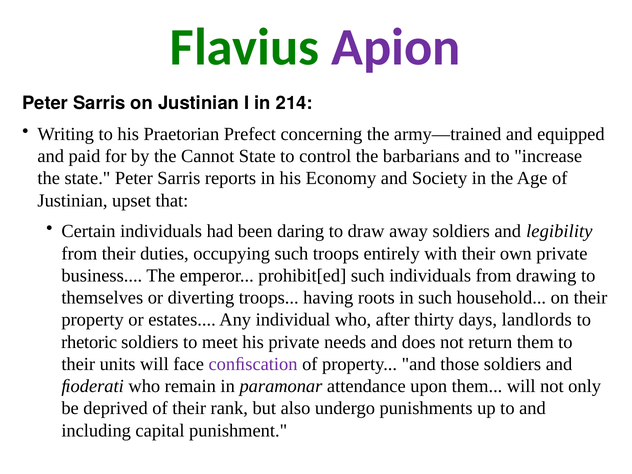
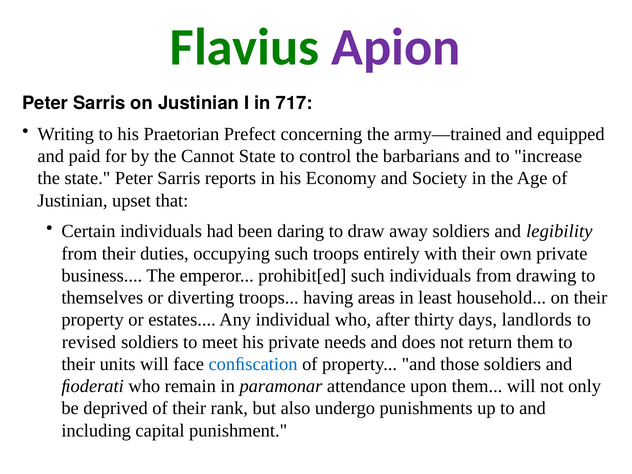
214: 214 -> 717 (294, 103)
roots: roots -> areas (376, 298)
in such: such -> least (435, 298)
rhetoric: rhetoric -> revised (89, 342)
conﬁscation colour: purple -> blue (253, 364)
